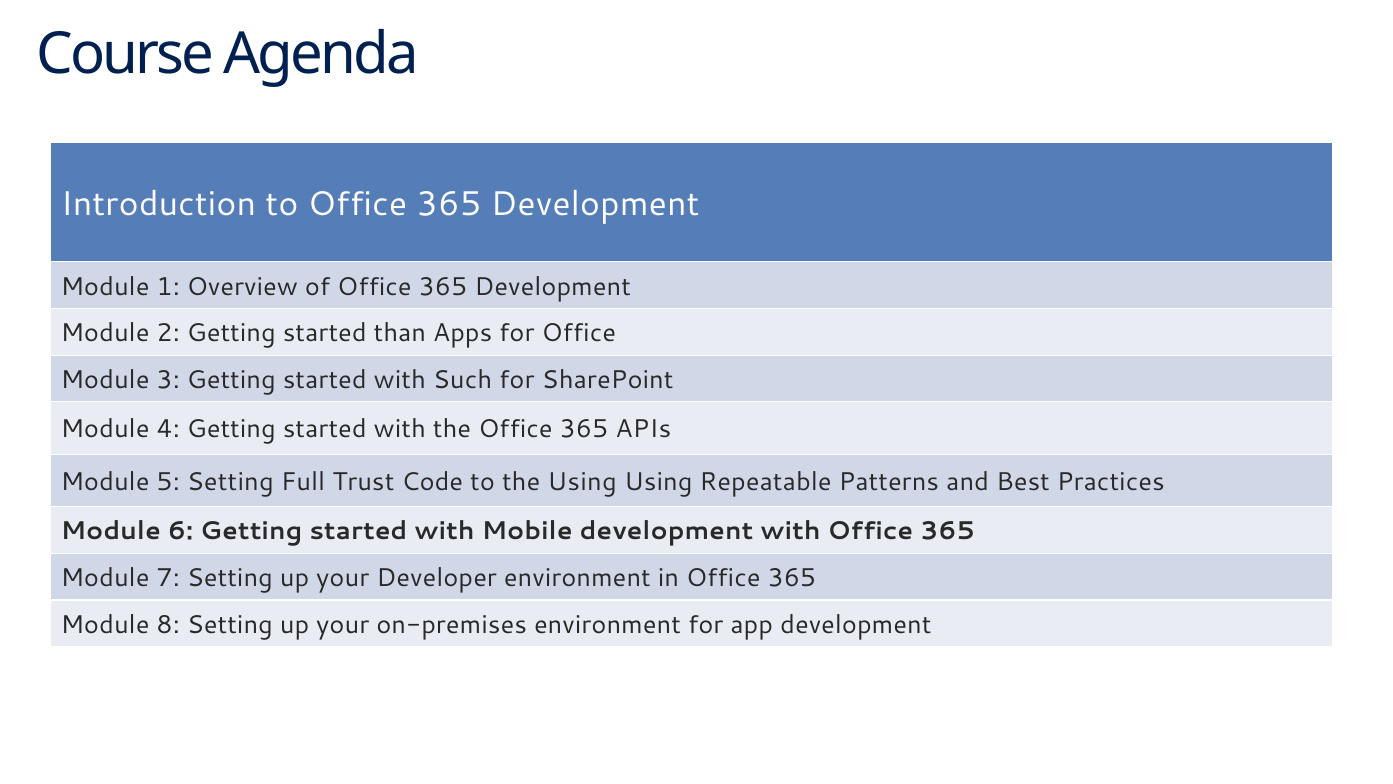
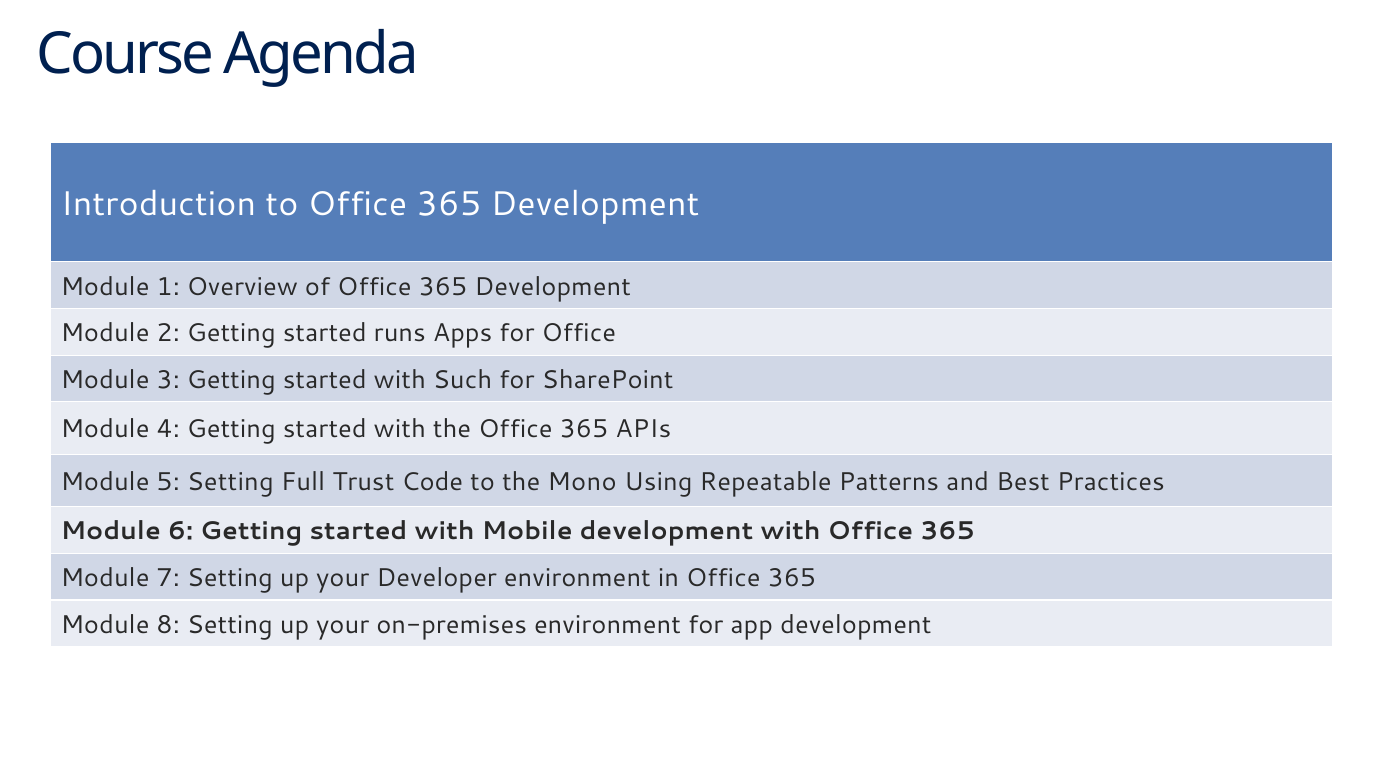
than: than -> runs (400, 333)
the Using: Using -> Mono (582, 482)
